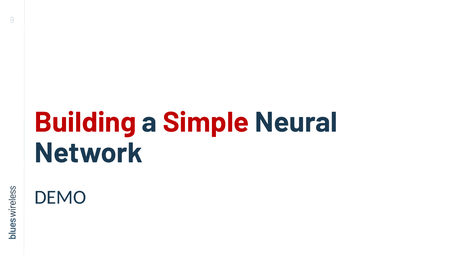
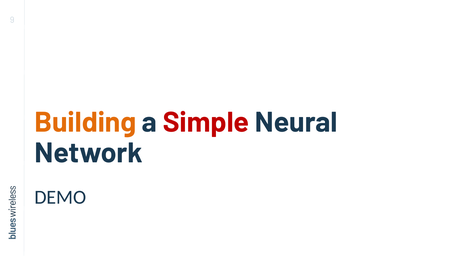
Building colour: red -> orange (85, 122)
